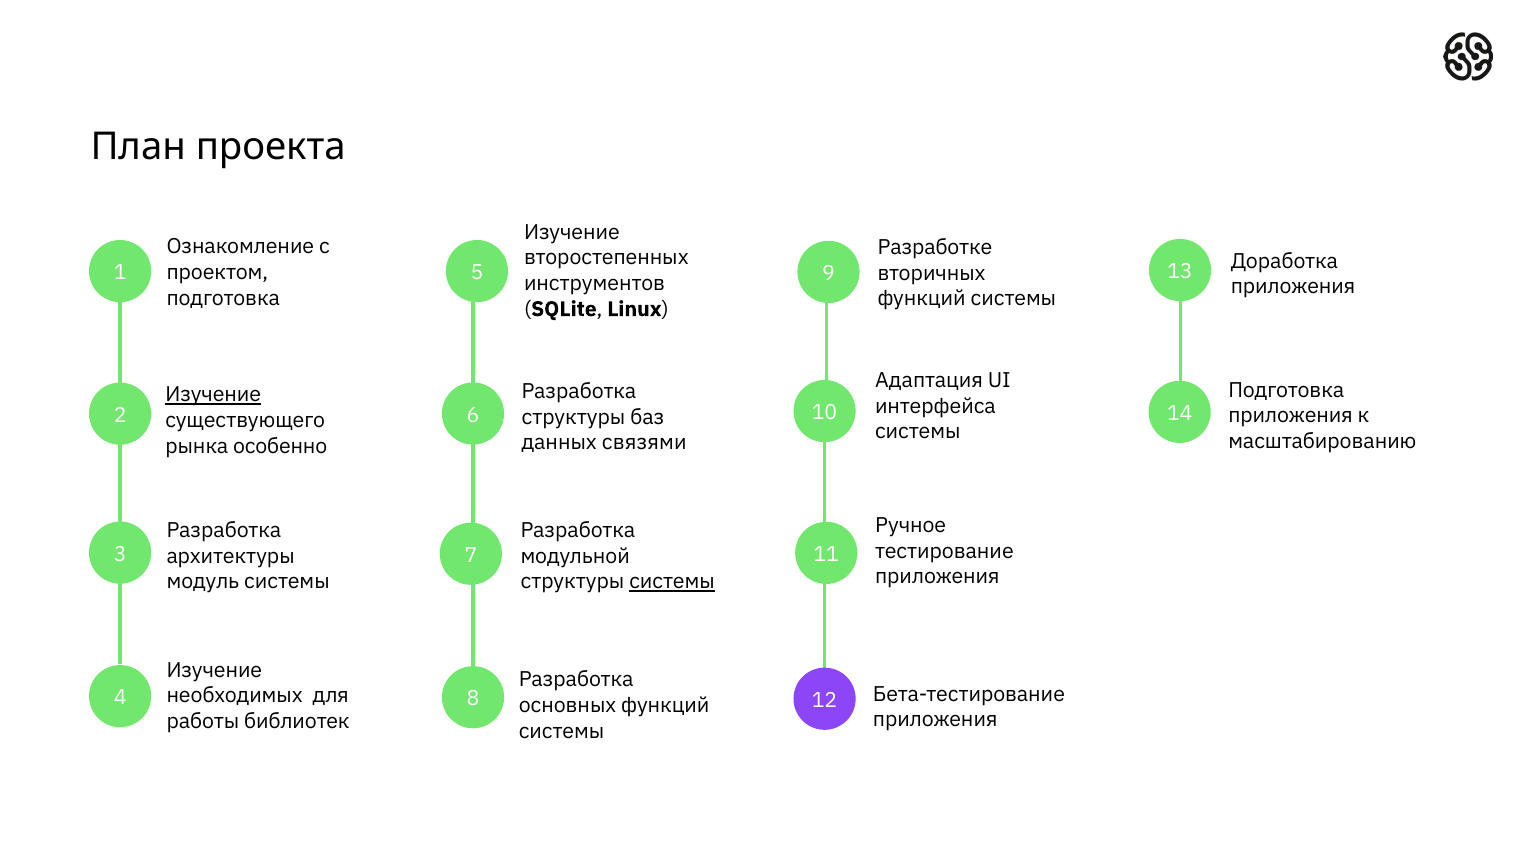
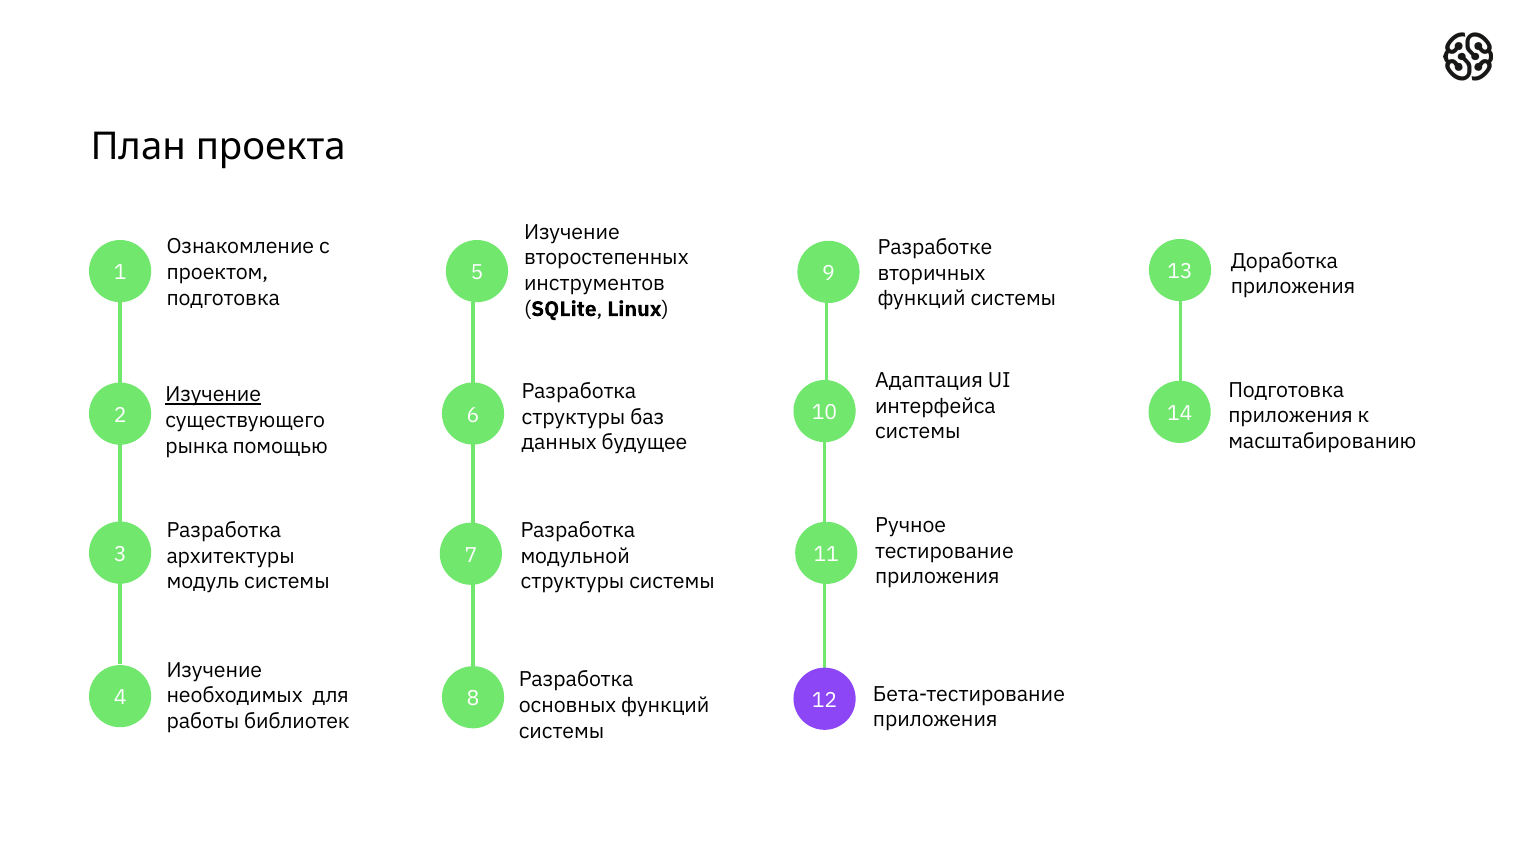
связями: связями -> будущее (645, 443)
особенно: особенно -> помощью (280, 446)
системы underline: present -> none (672, 582)
